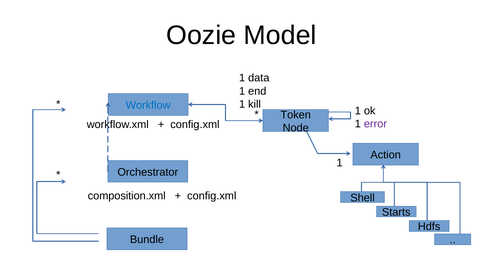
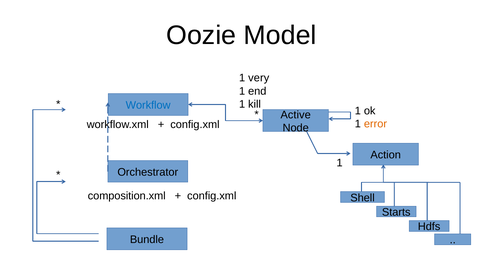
data: data -> very (259, 78)
Token: Token -> Active (296, 115)
error colour: purple -> orange (375, 124)
